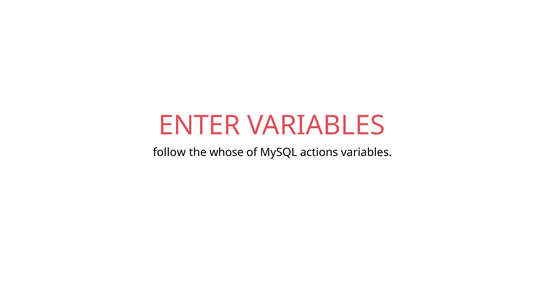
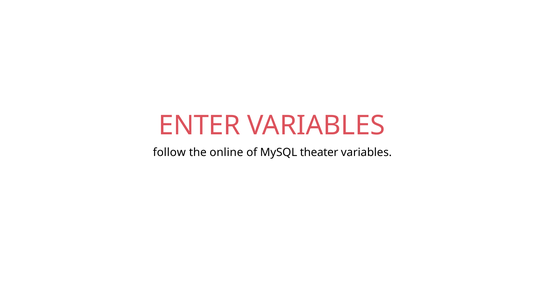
whose: whose -> online (226, 152)
actions: actions -> theater (319, 152)
